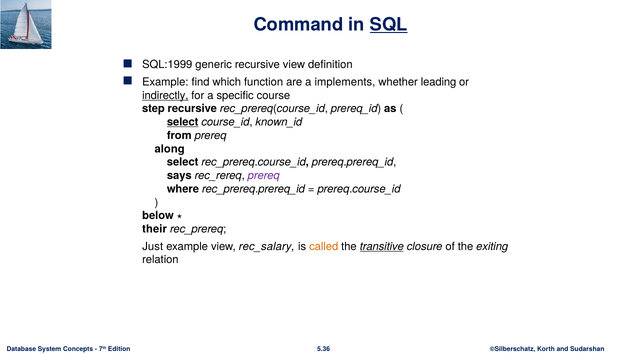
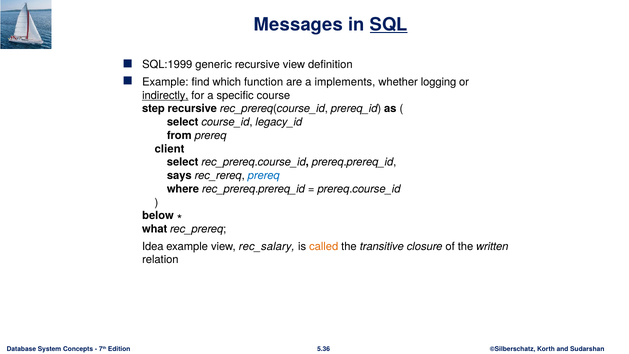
Command: Command -> Messages (298, 25)
leading: leading -> logging (439, 82)
select underline: present -> none (183, 122)
known_id: known_id -> legacy_id (279, 122)
along: along -> client (170, 149)
prereq colour: purple -> blue (264, 176)
their: their -> what (155, 229)
Just: Just -> Idea (153, 246)
transitive underline: present -> none (382, 246)
exiting: exiting -> written (492, 246)
